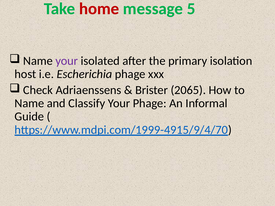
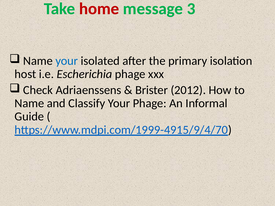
5: 5 -> 3 (191, 9)
your colour: purple -> blue (67, 61)
2065: 2065 -> 2012 (188, 90)
